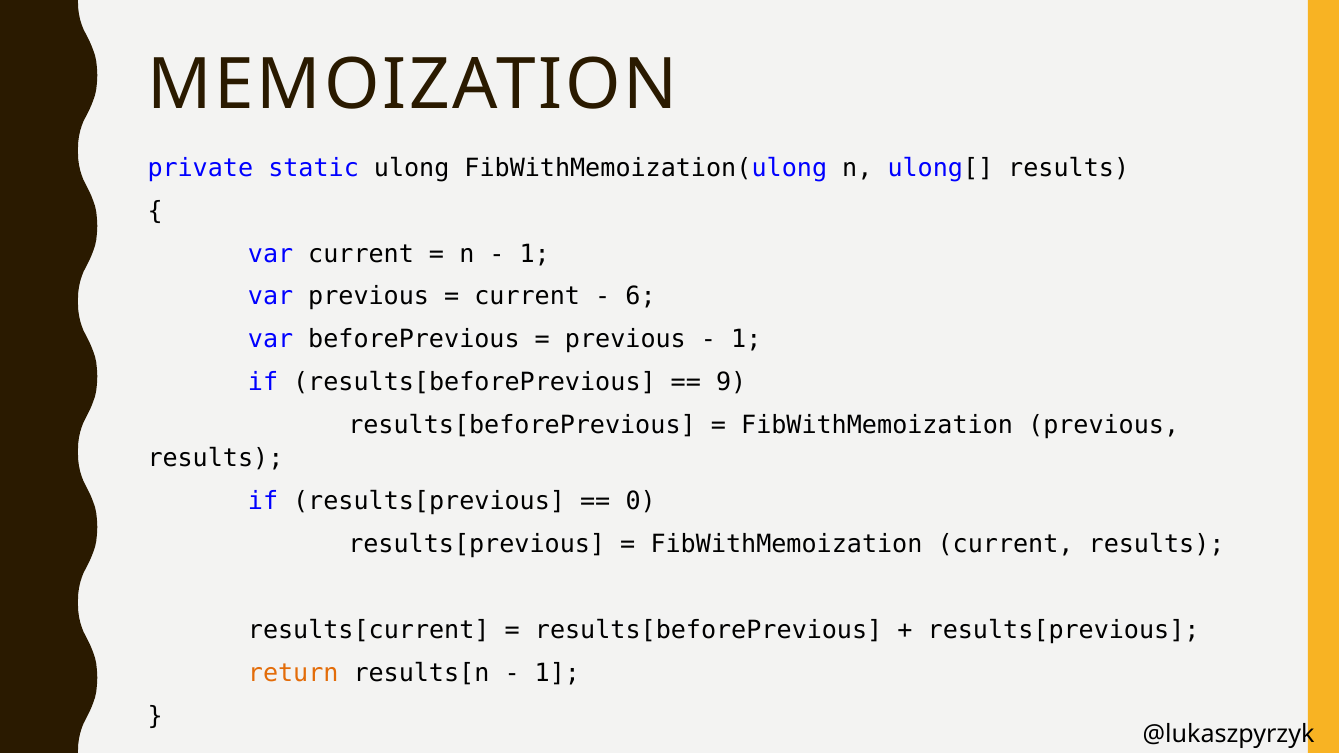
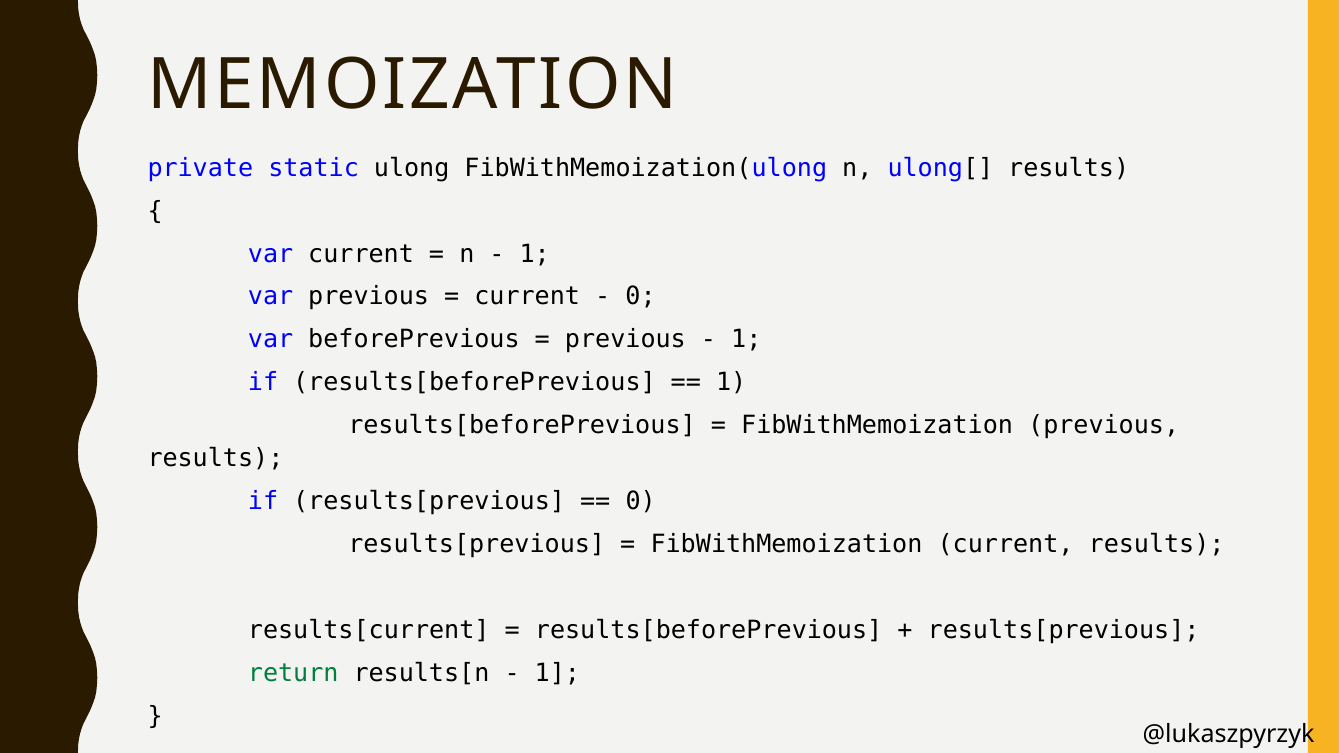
6: 6 -> 0 (640, 297)
9: 9 -> 1 (731, 383)
return colour: orange -> green (293, 673)
